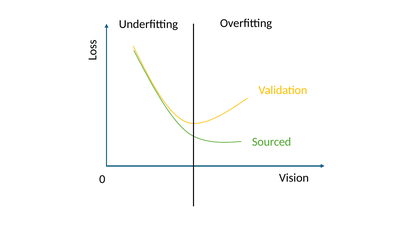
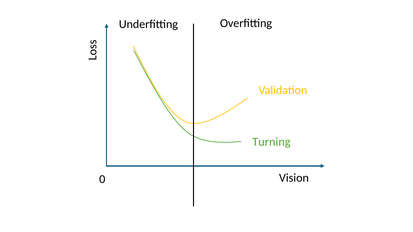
Sourced: Sourced -> Turning (271, 142)
